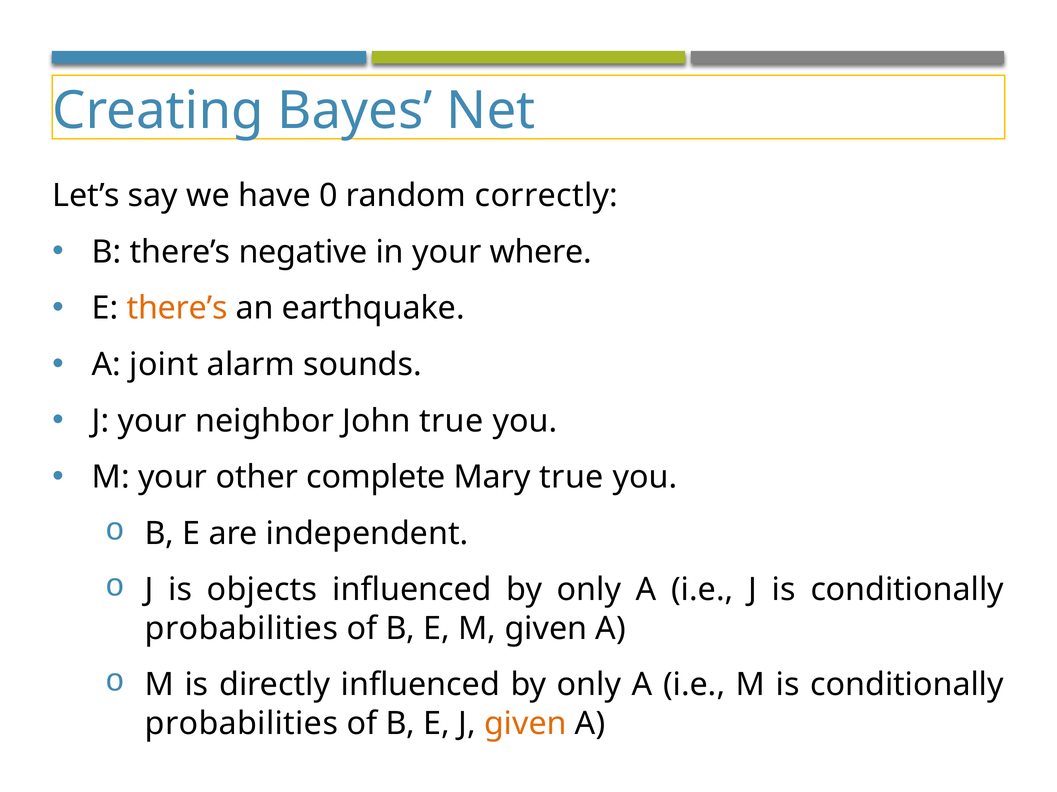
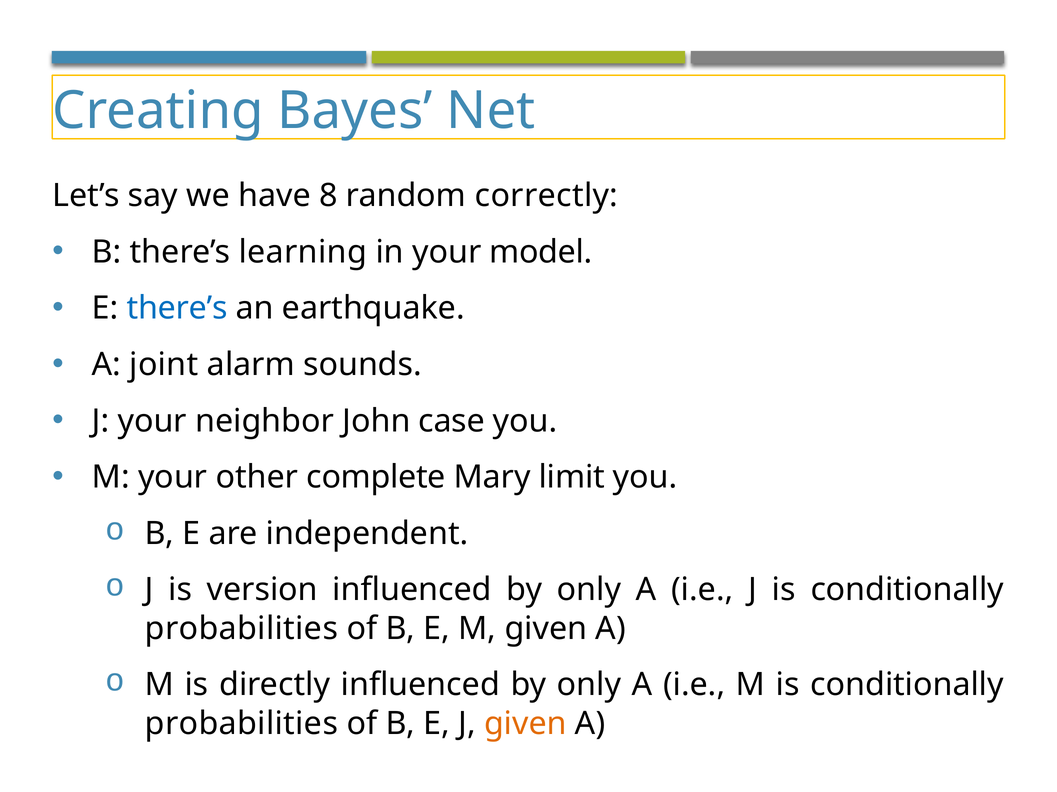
0: 0 -> 8 (328, 196)
negative: negative -> learning (303, 252)
where: where -> model (541, 252)
there’s colour: orange -> blue (177, 309)
John true: true -> case (452, 421)
Mary true: true -> limit (572, 478)
objects: objects -> version (262, 590)
